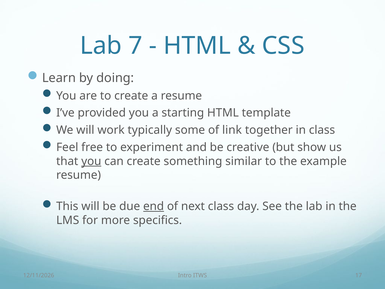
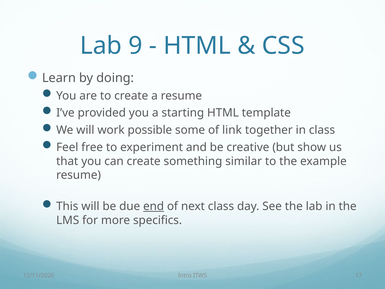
7: 7 -> 9 (135, 46)
typically: typically -> possible (150, 130)
you underline: present -> none (91, 161)
